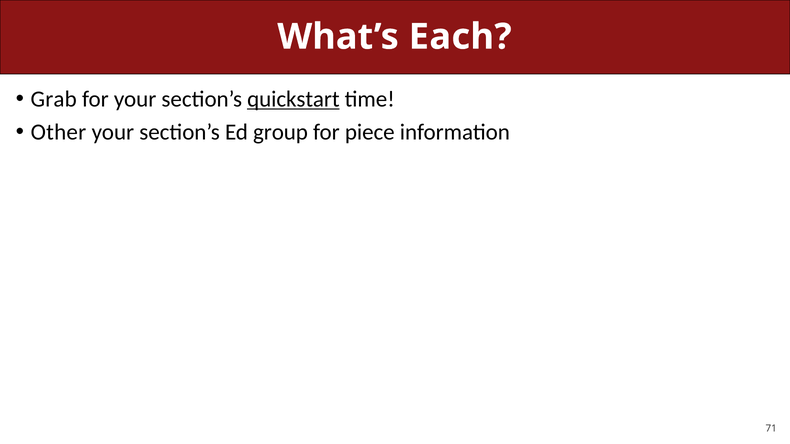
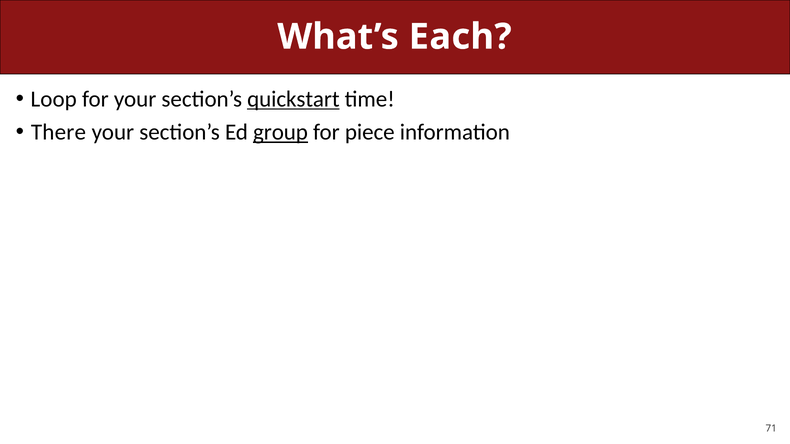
Grab: Grab -> Loop (54, 99)
Other: Other -> There (58, 132)
group underline: none -> present (281, 132)
